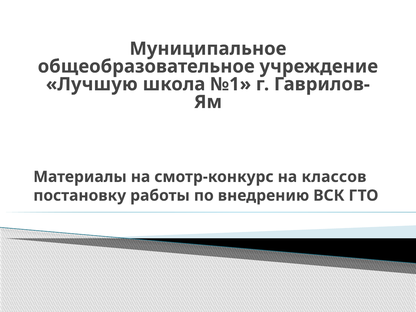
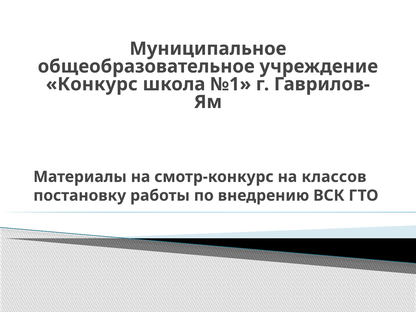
Лучшую: Лучшую -> Конкурс (92, 84)
